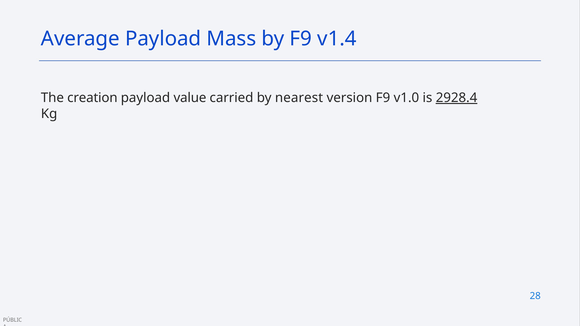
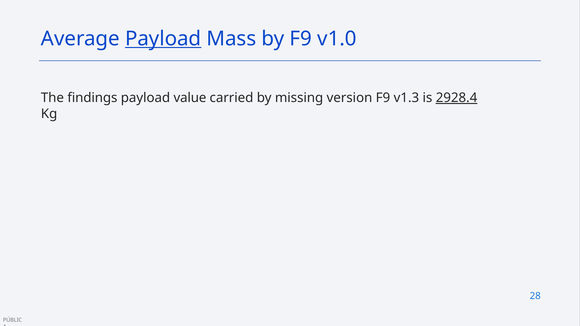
Payload underline: none -> present (163, 39)
v1.4: v1.4 -> v1.0 (337, 39)
creation: creation -> findings (92, 98)
nearest: nearest -> missing (299, 98)
v1.0: v1.0 -> v1.3 (406, 98)
